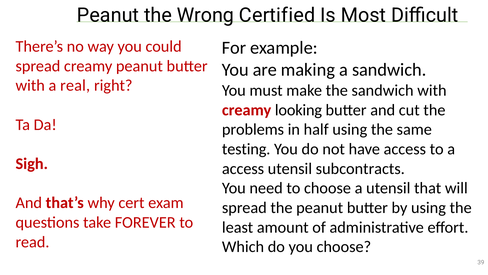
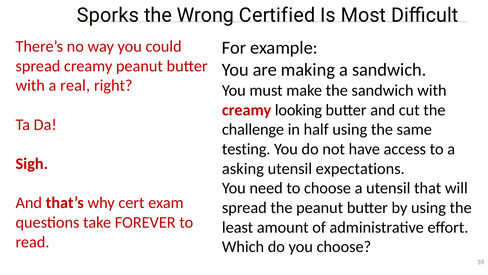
Peanut: Peanut -> Sporks (108, 15)
problems: problems -> challenge (253, 129)
access: access -> asking (243, 168)
subcontracts: subcontracts -> expectations (360, 168)
